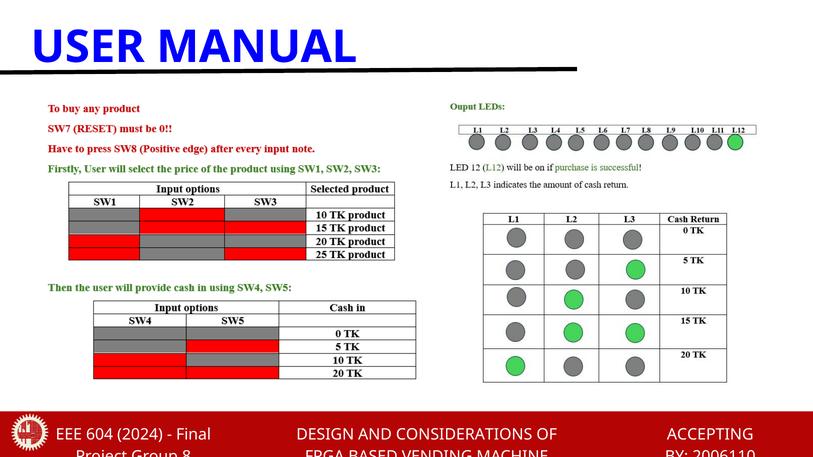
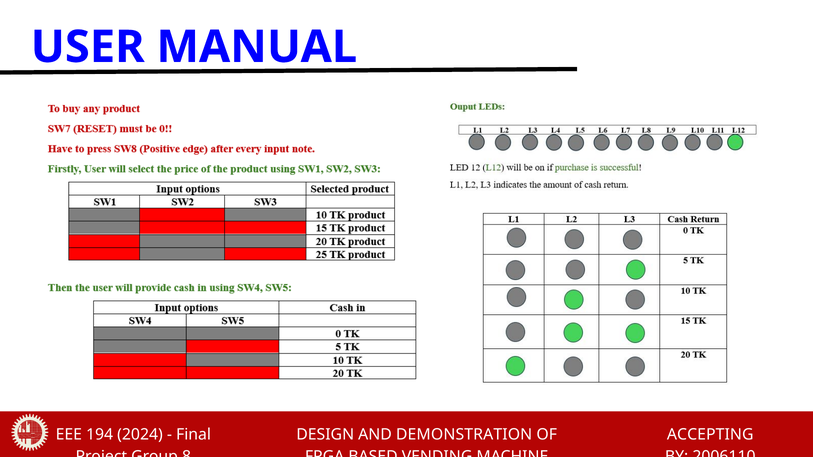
604: 604 -> 194 (100, 435)
CONSIDERATIONS: CONSIDERATIONS -> DEMONSTRATION (464, 435)
